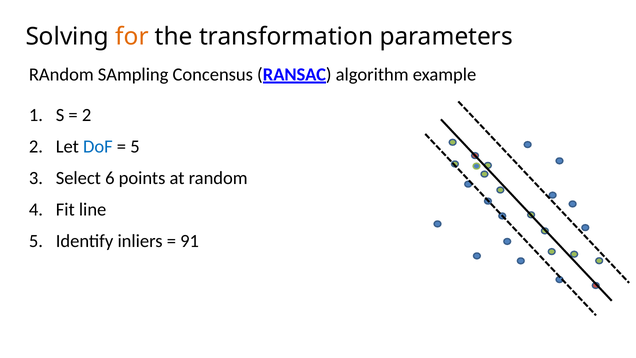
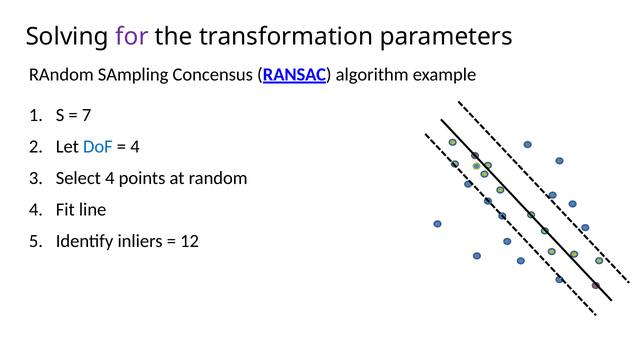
for colour: orange -> purple (132, 37)
2: 2 -> 7 (87, 115)
5: 5 -> 4 (135, 146)
Select 6: 6 -> 4 (110, 178)
91: 91 -> 12 (190, 241)
